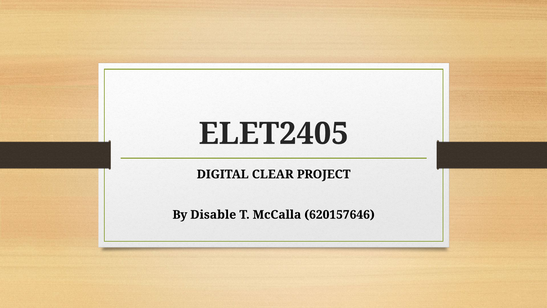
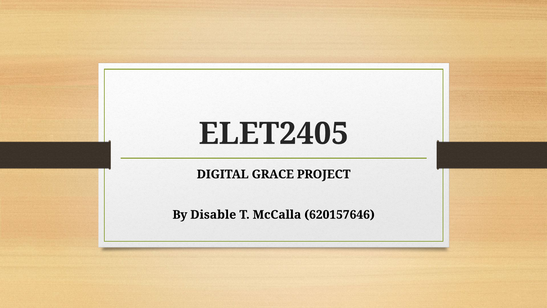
CLEAR: CLEAR -> GRACE (273, 174)
